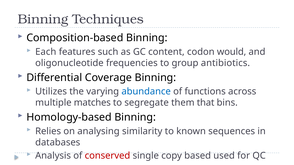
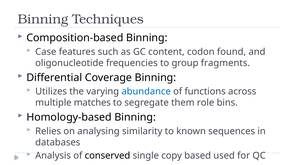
Each: Each -> Case (46, 52)
would: would -> found (232, 52)
antibiotics: antibiotics -> fragments (225, 63)
that: that -> role (206, 103)
conserved colour: red -> black (107, 156)
